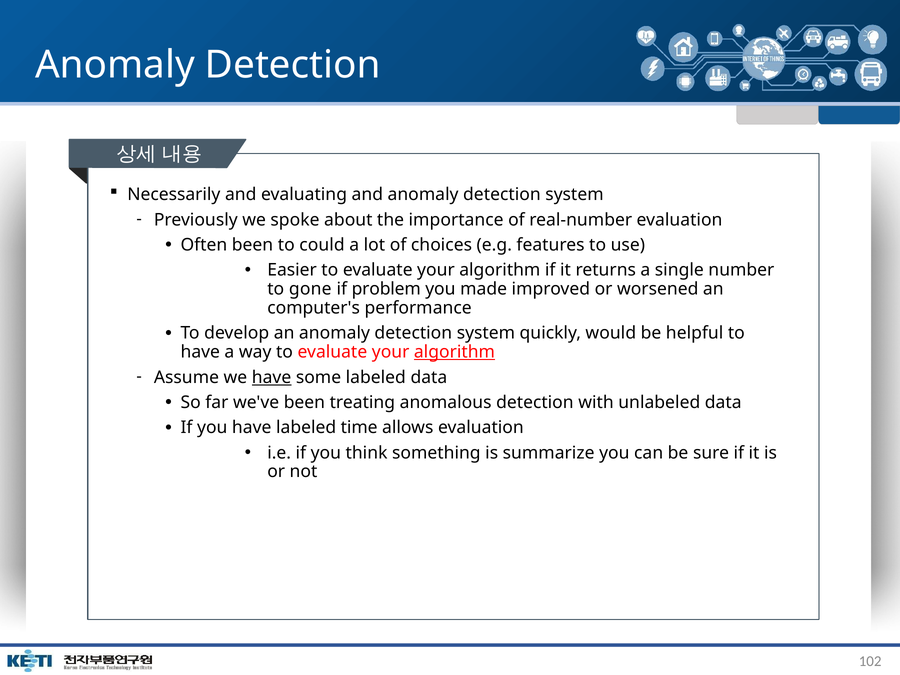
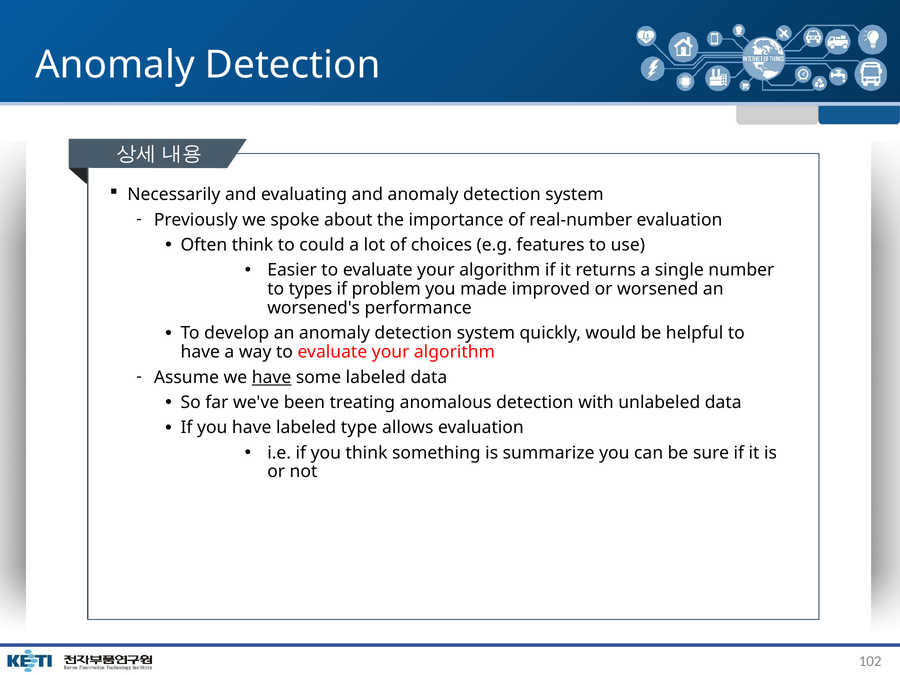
Often been: been -> think (253, 245)
gone: gone -> types (310, 289)
computer's: computer's -> worsened's (314, 308)
algorithm underline: present -> none (454, 352)
time: time -> type (359, 428)
